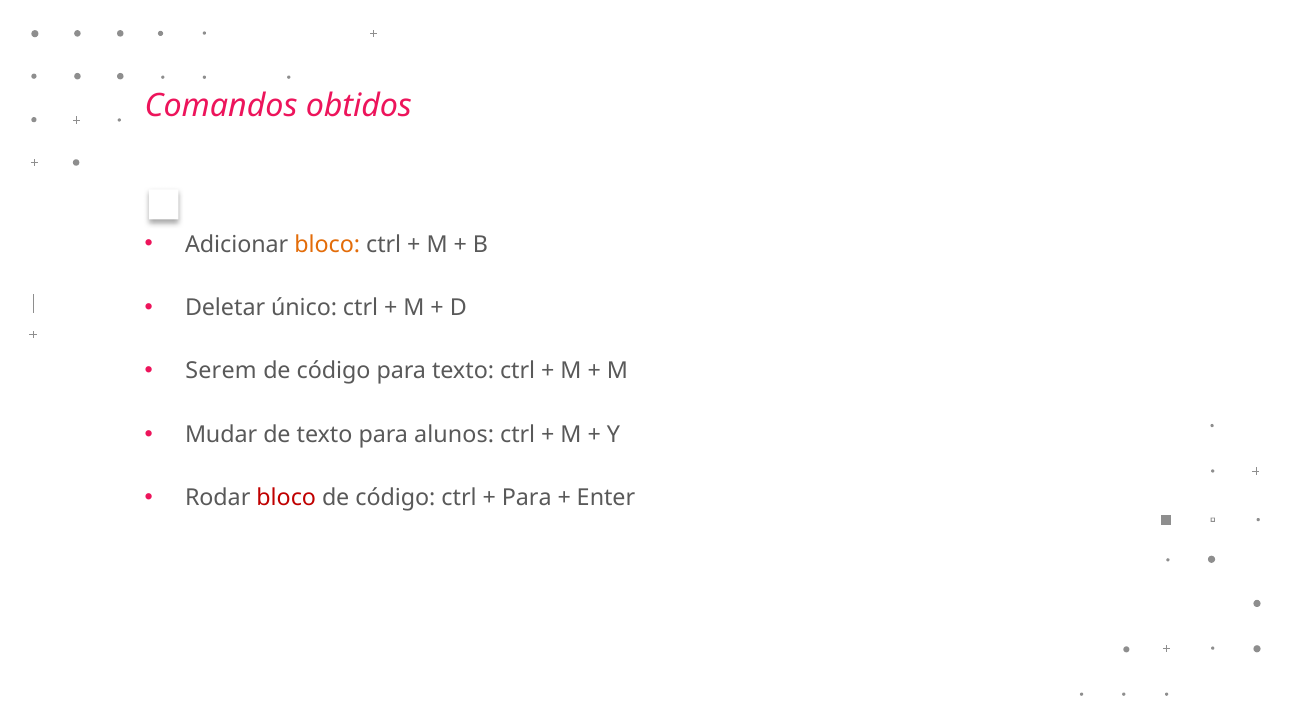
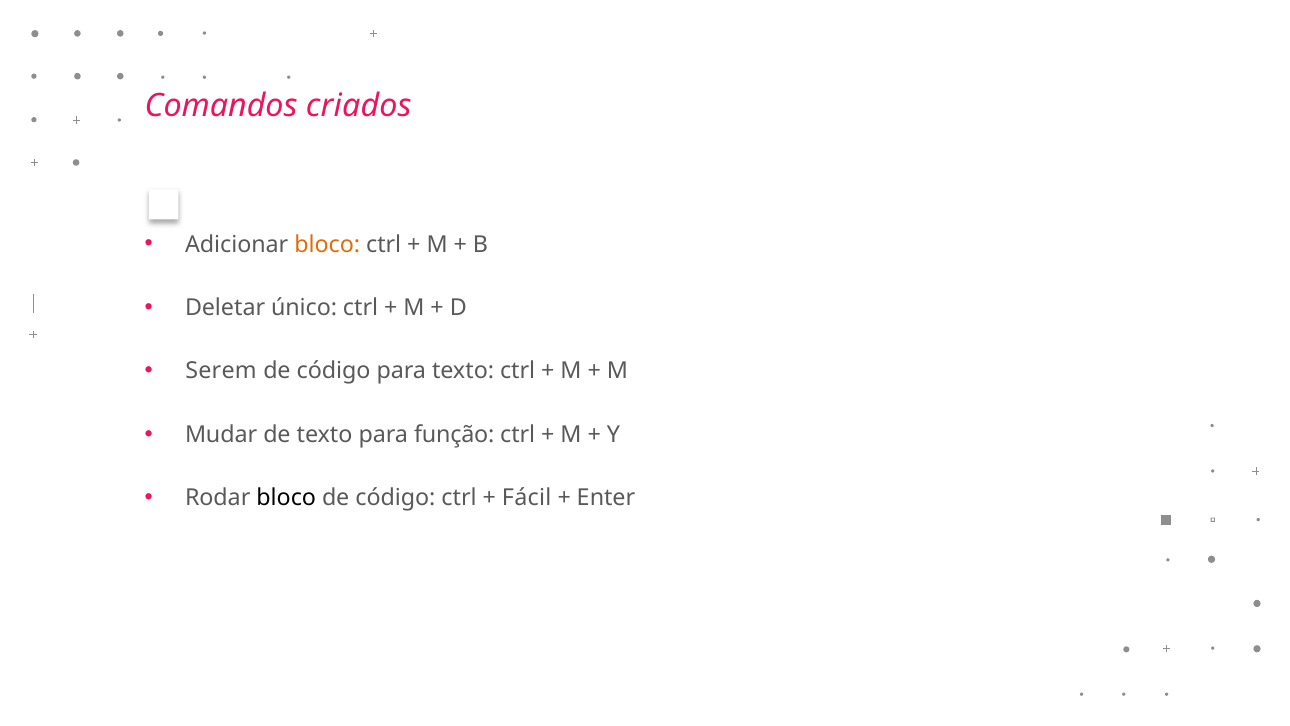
obtidos: obtidos -> criados (359, 106)
alunos: alunos -> função (454, 435)
bloco colour: red -> black (286, 498)
Para: Para -> Fácil (527, 498)
